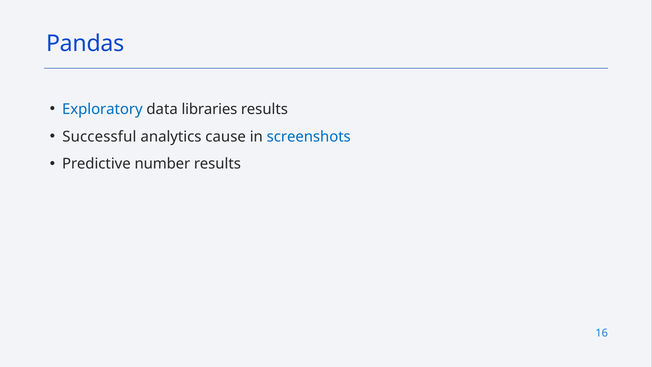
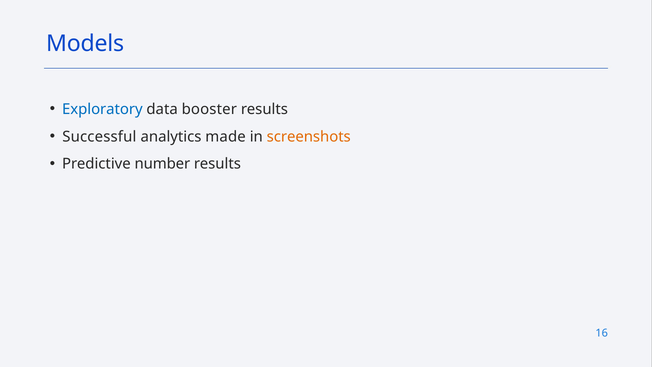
Pandas: Pandas -> Models (85, 44)
libraries: libraries -> booster (209, 109)
cause: cause -> made (226, 136)
screenshots colour: blue -> orange (309, 136)
